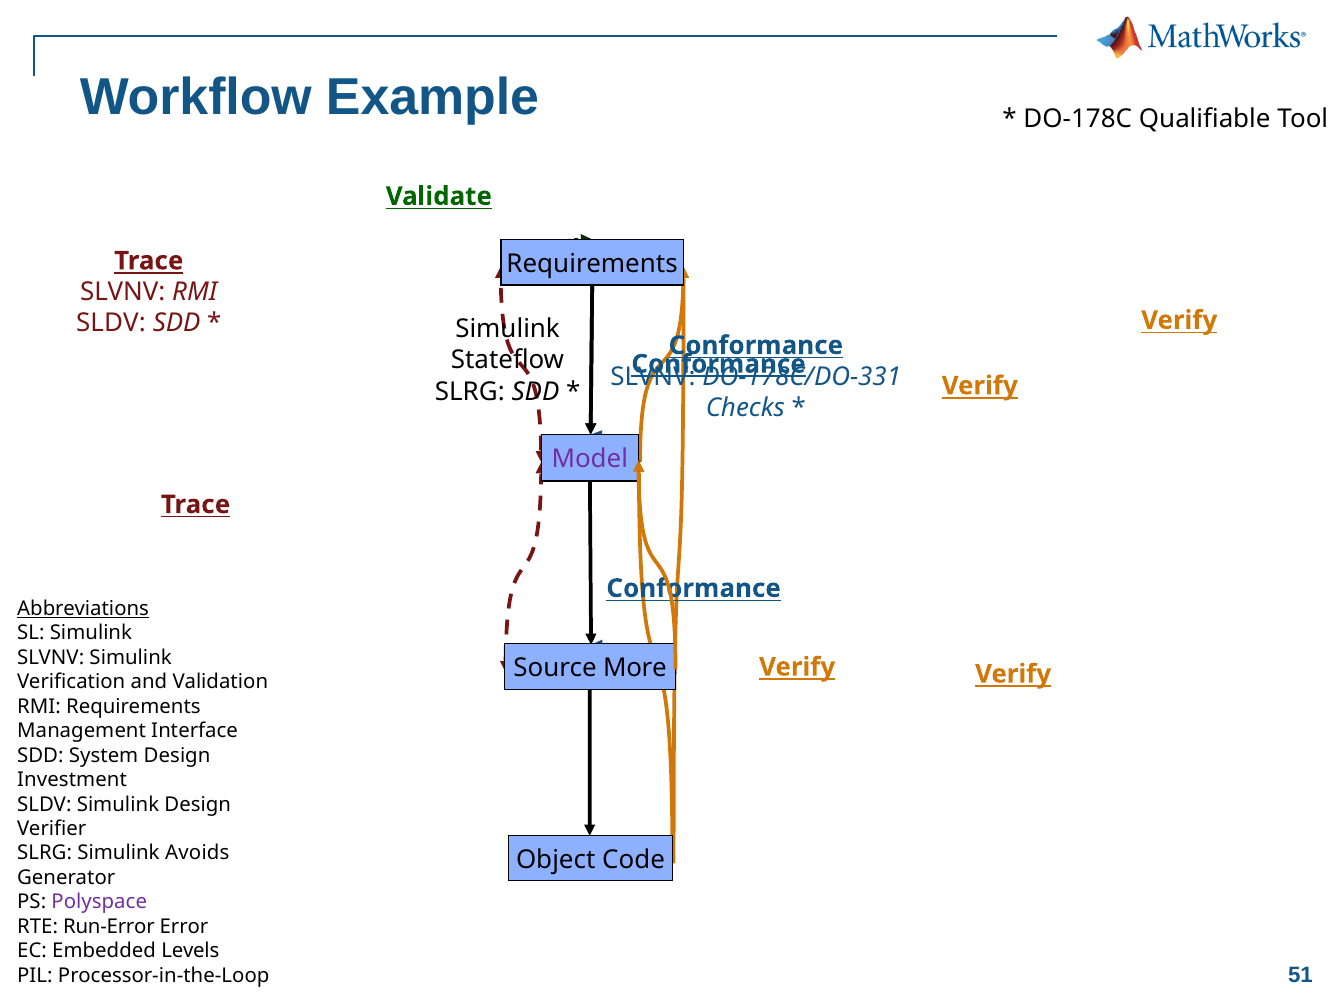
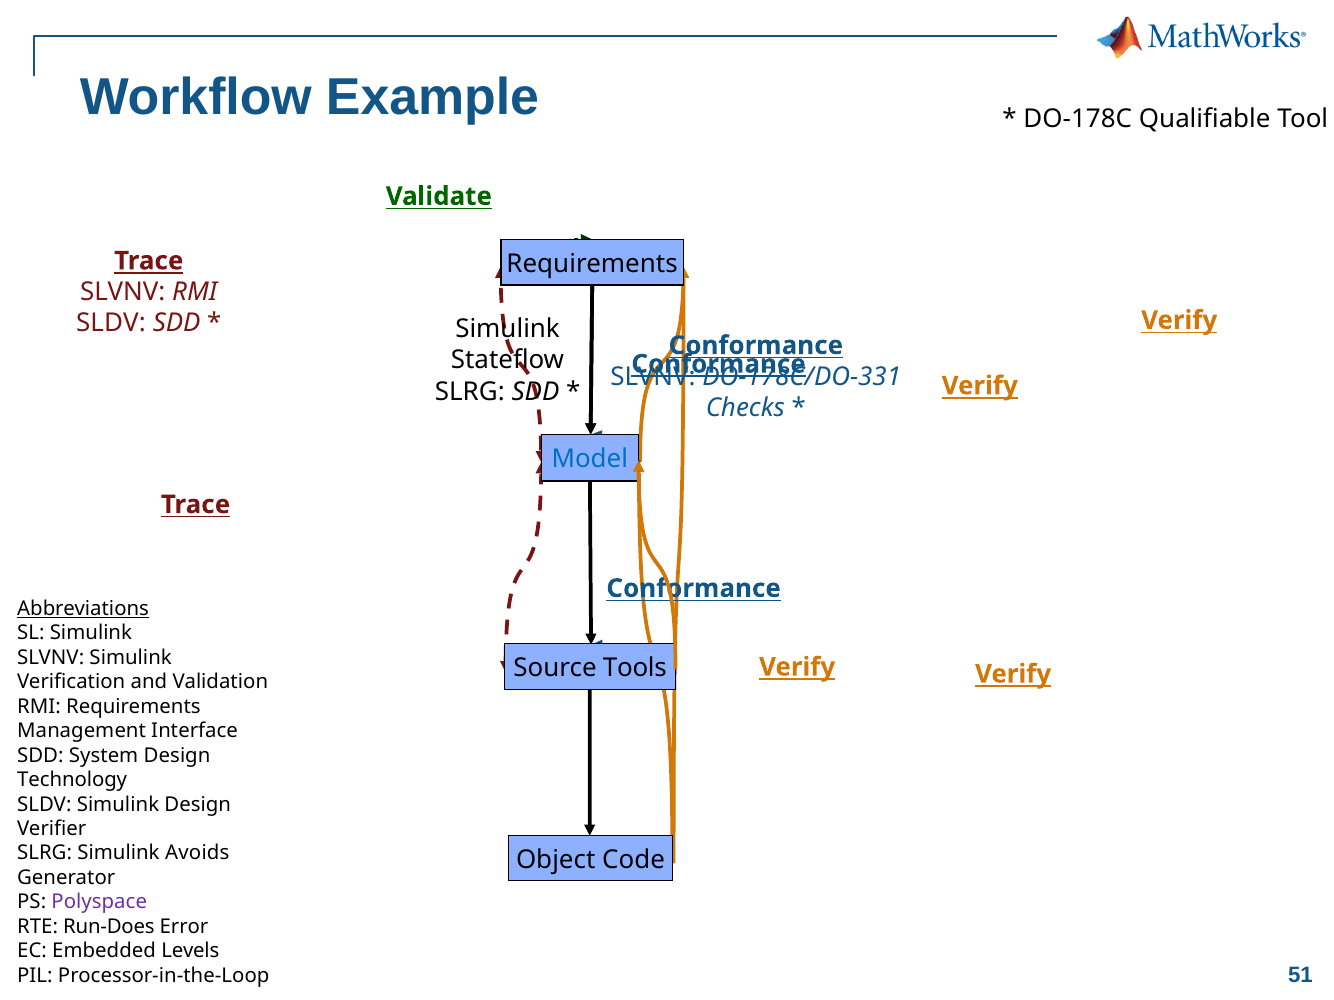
Model colour: purple -> blue (590, 460)
More: More -> Tools (635, 668)
Investment: Investment -> Technology (72, 780)
Run-Error: Run-Error -> Run-Does (109, 927)
